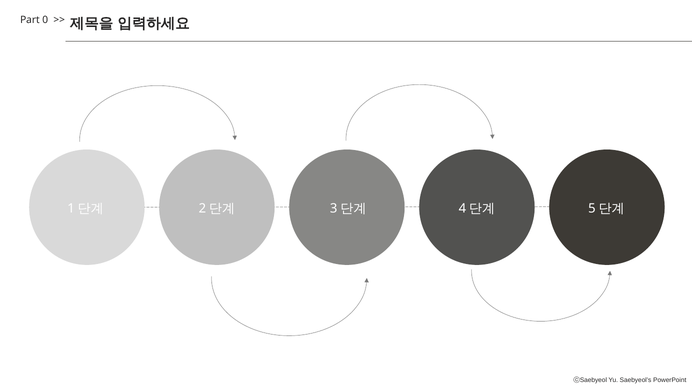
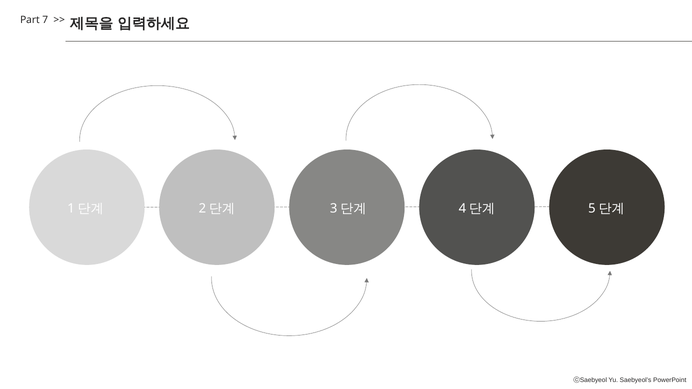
0: 0 -> 7 (45, 20)
